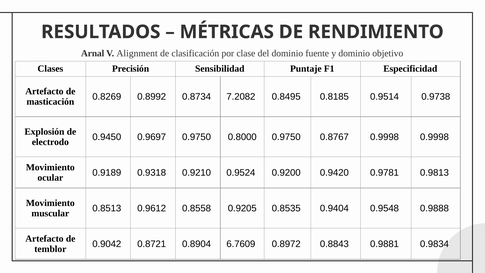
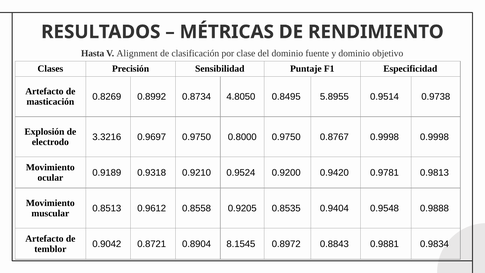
Arnal: Arnal -> Hasta (93, 53)
7.2082: 7.2082 -> 4.8050 (241, 97)
0.8185: 0.8185 -> 5.8955 (334, 97)
0.9450: 0.9450 -> 3.3216 (107, 137)
6.7609: 6.7609 -> 8.1545 (241, 244)
